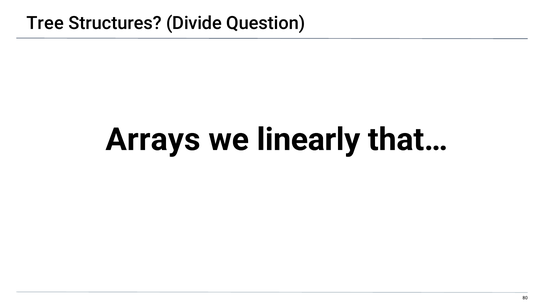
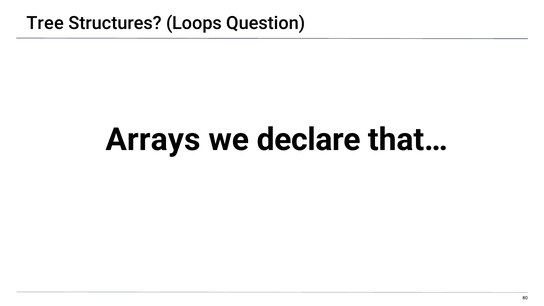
Divide: Divide -> Loops (194, 23)
linearly: linearly -> declare (309, 140)
